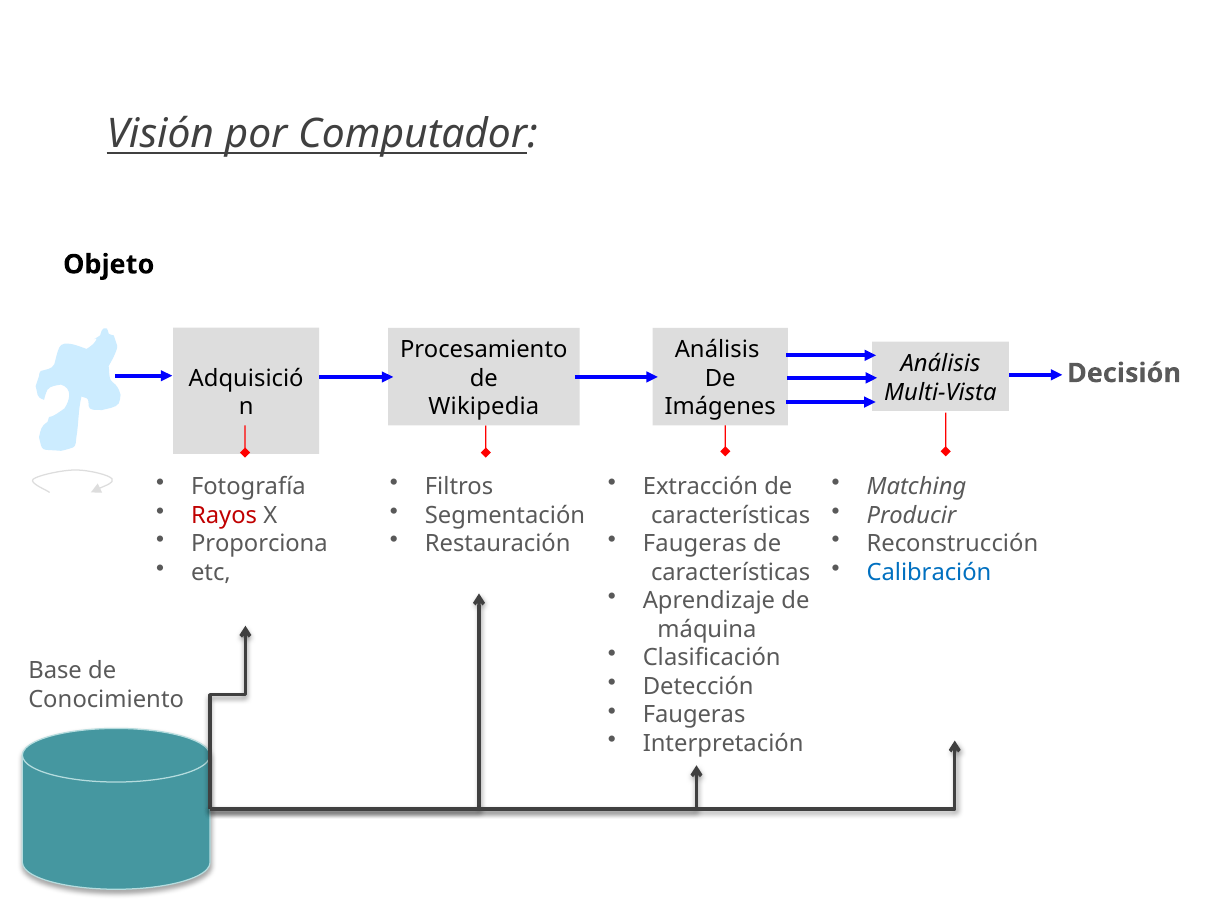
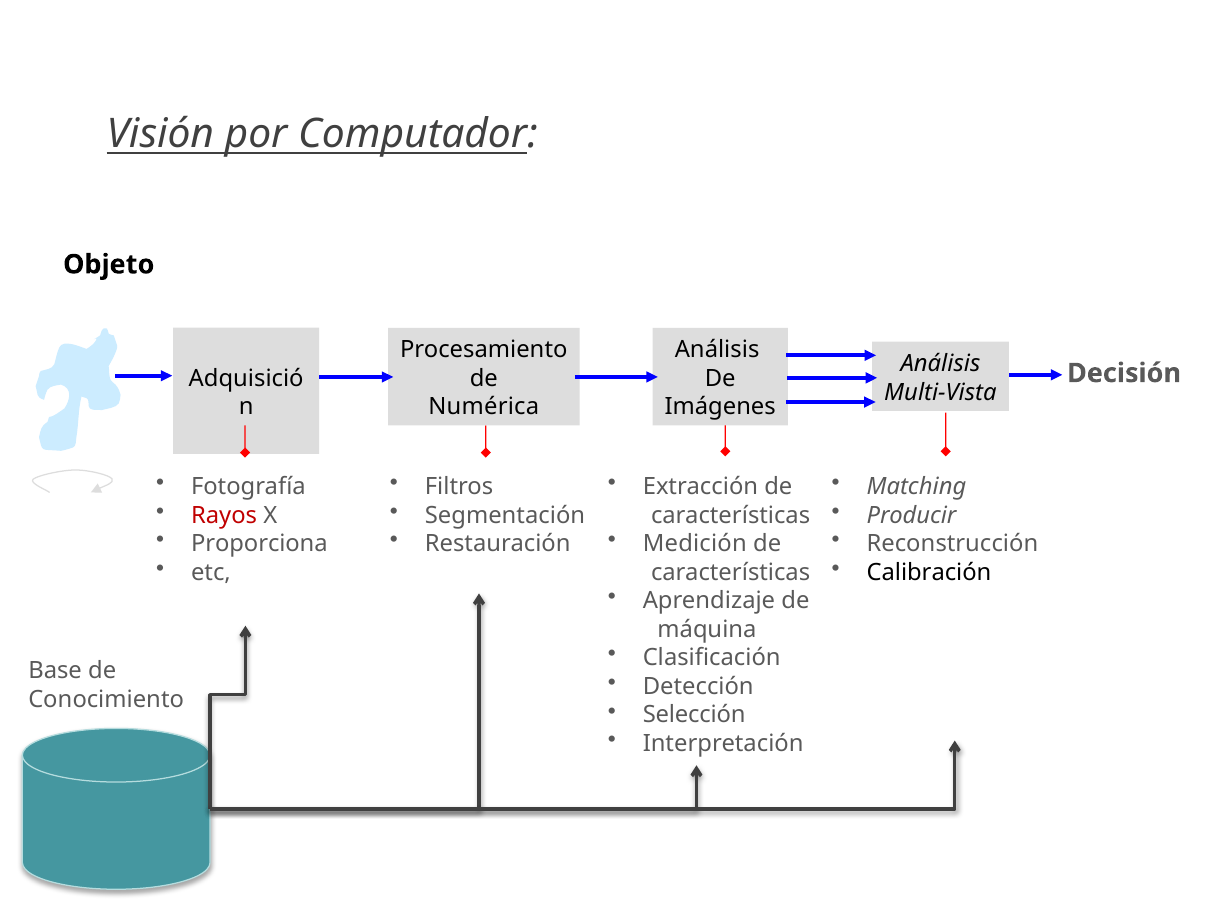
Wikipedia: Wikipedia -> Numérica (484, 407)
Faugeras: Faugeras -> Medición (695, 544)
Calibración colour: blue -> black (929, 573)
Faugeras: Faugeras -> Selección (694, 715)
